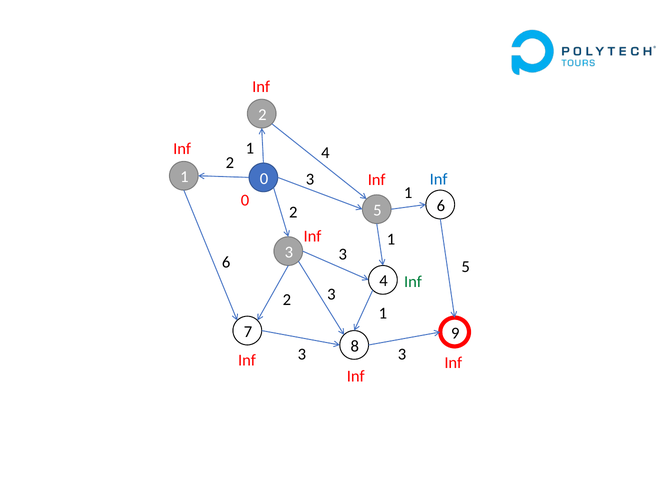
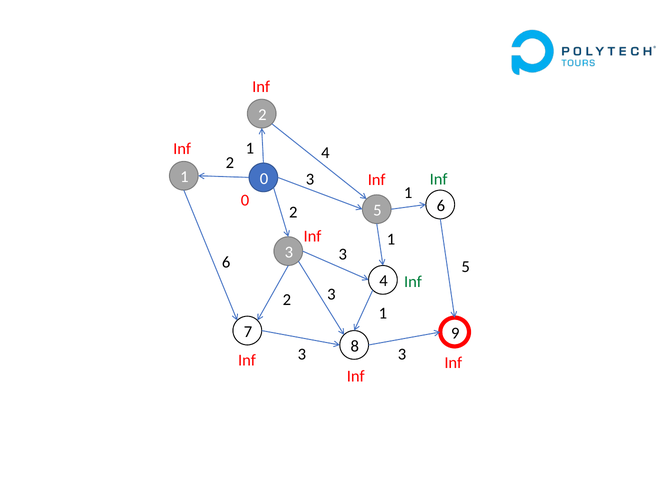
Inf colour: blue -> green (439, 179)
